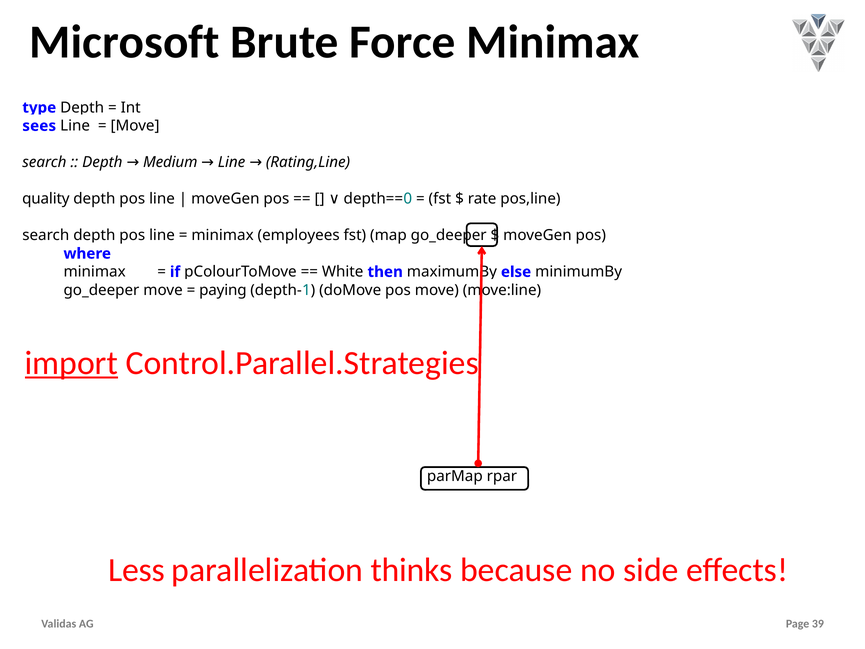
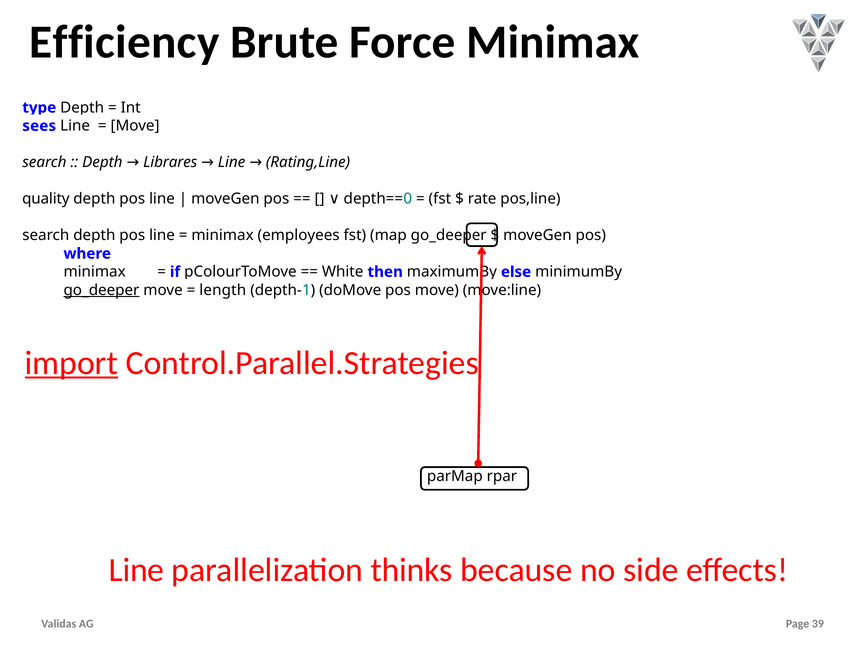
Microsoft: Microsoft -> Efficiency (124, 42)
Medium: Medium -> Librares (170, 162)
go_deeper underline: none -> present (101, 290)
paying: paying -> length (223, 290)
Less: Less -> Line (137, 570)
